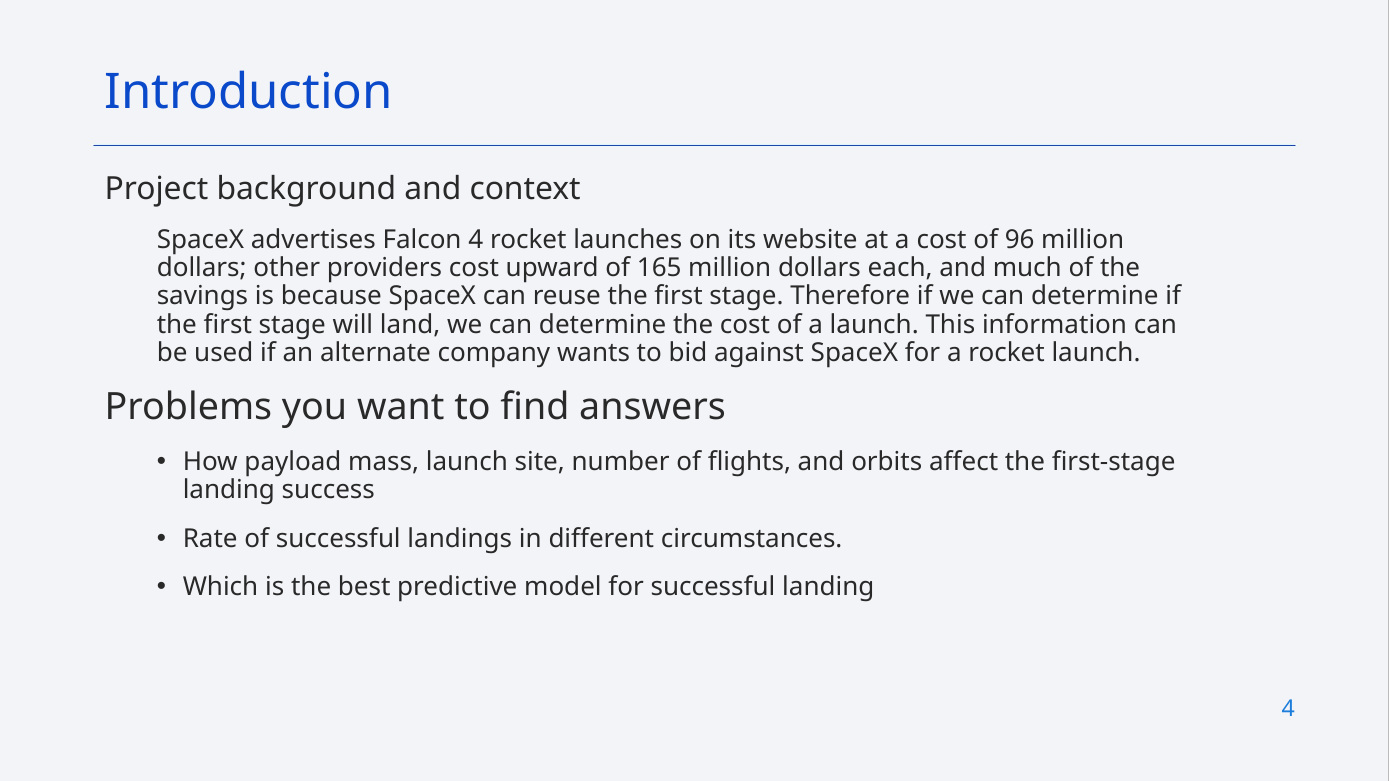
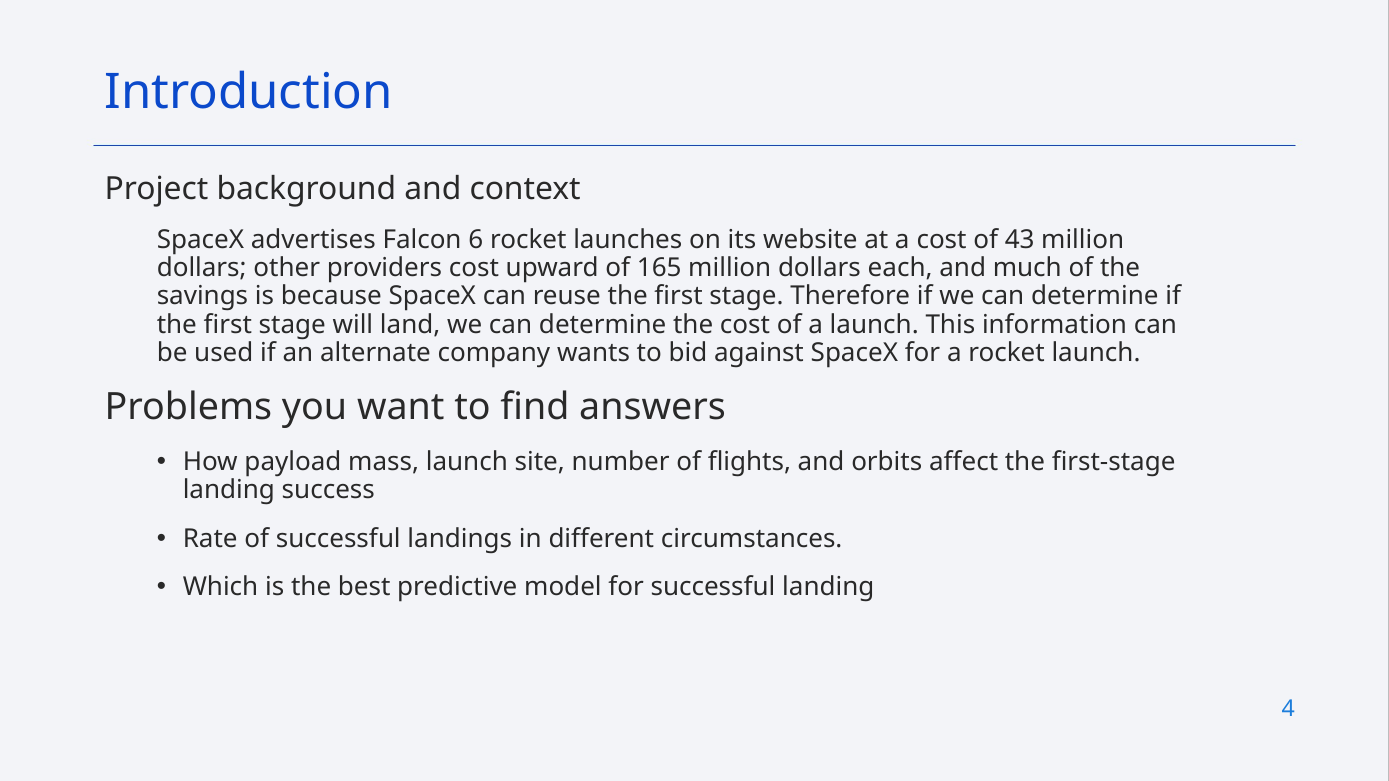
Falcon 4: 4 -> 6 (476, 240)
96: 96 -> 43 (1020, 240)
